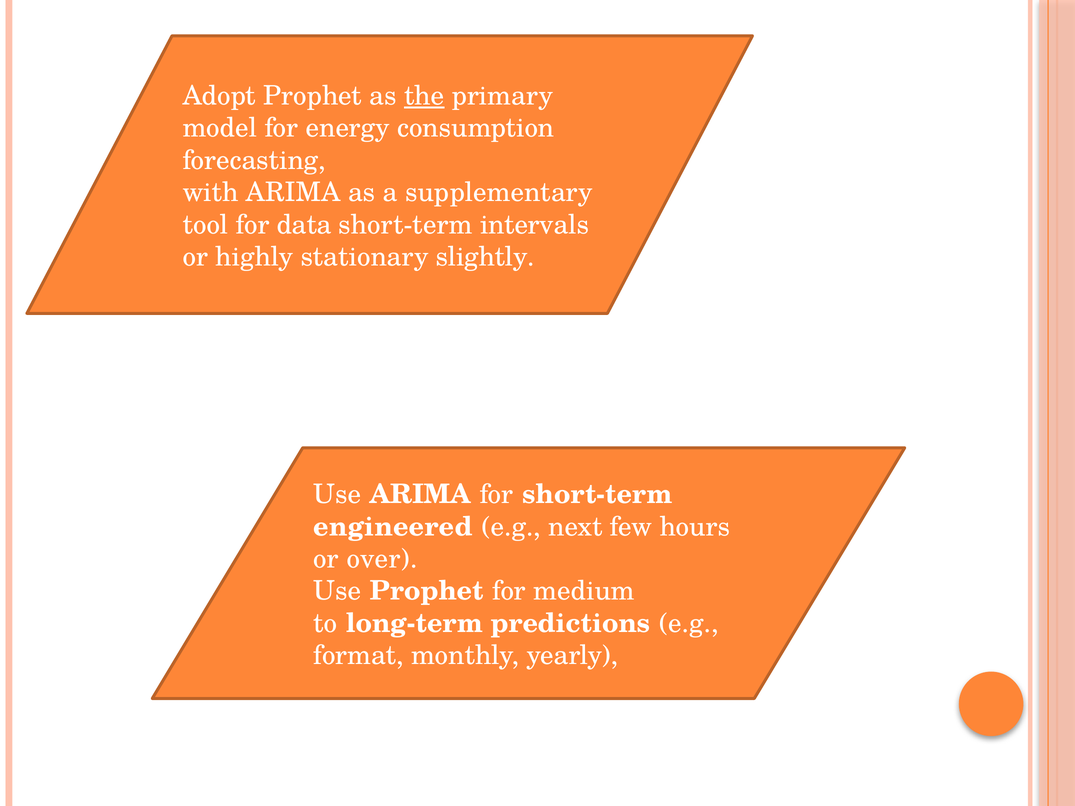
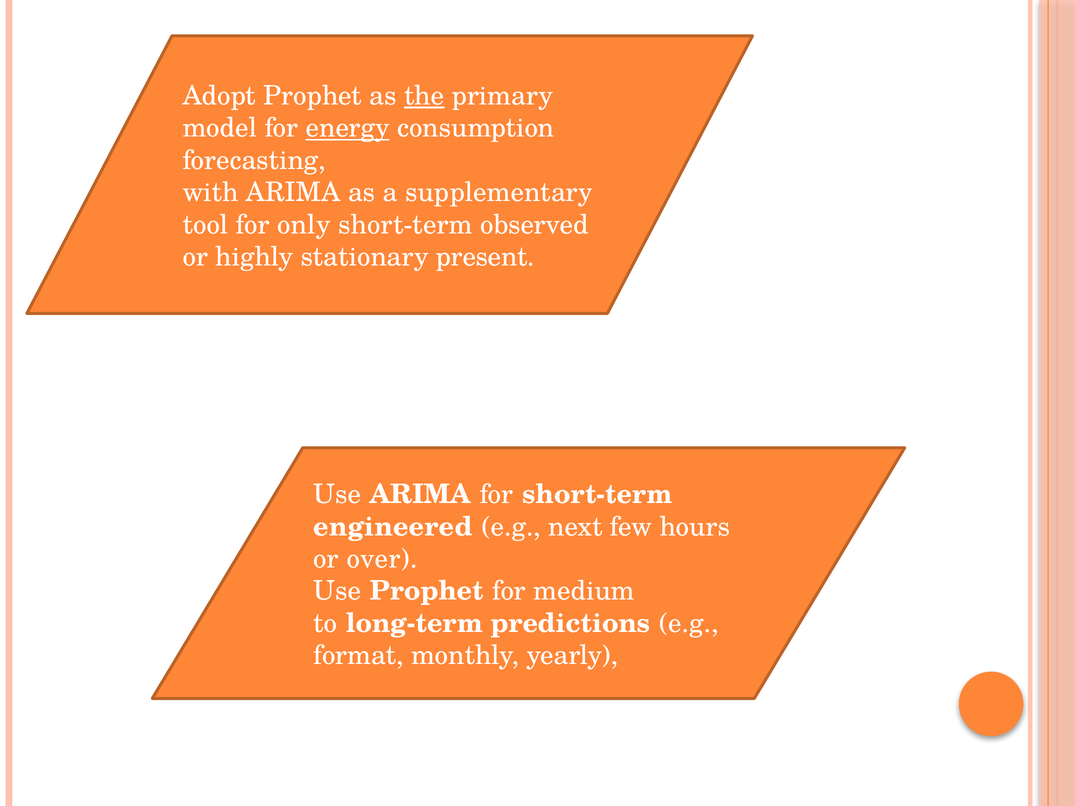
energy underline: none -> present (348, 128)
data: data -> only (304, 225)
intervals: intervals -> observed (534, 225)
slightly: slightly -> present (485, 257)
